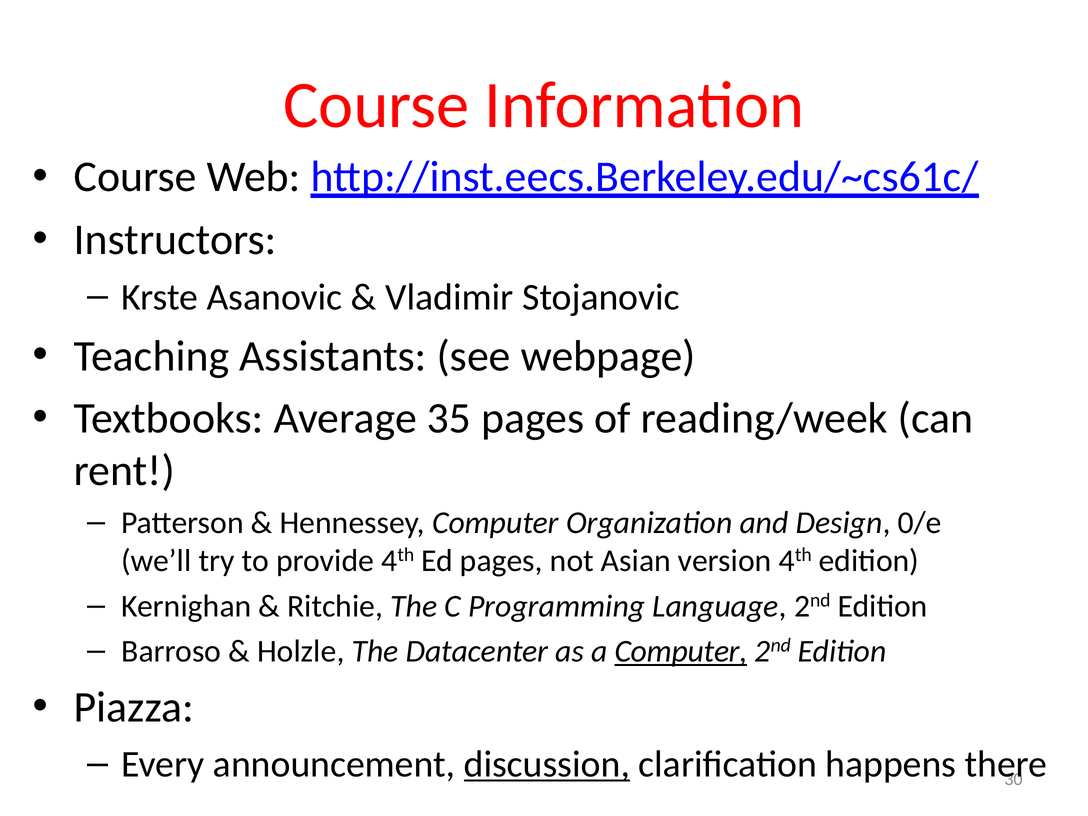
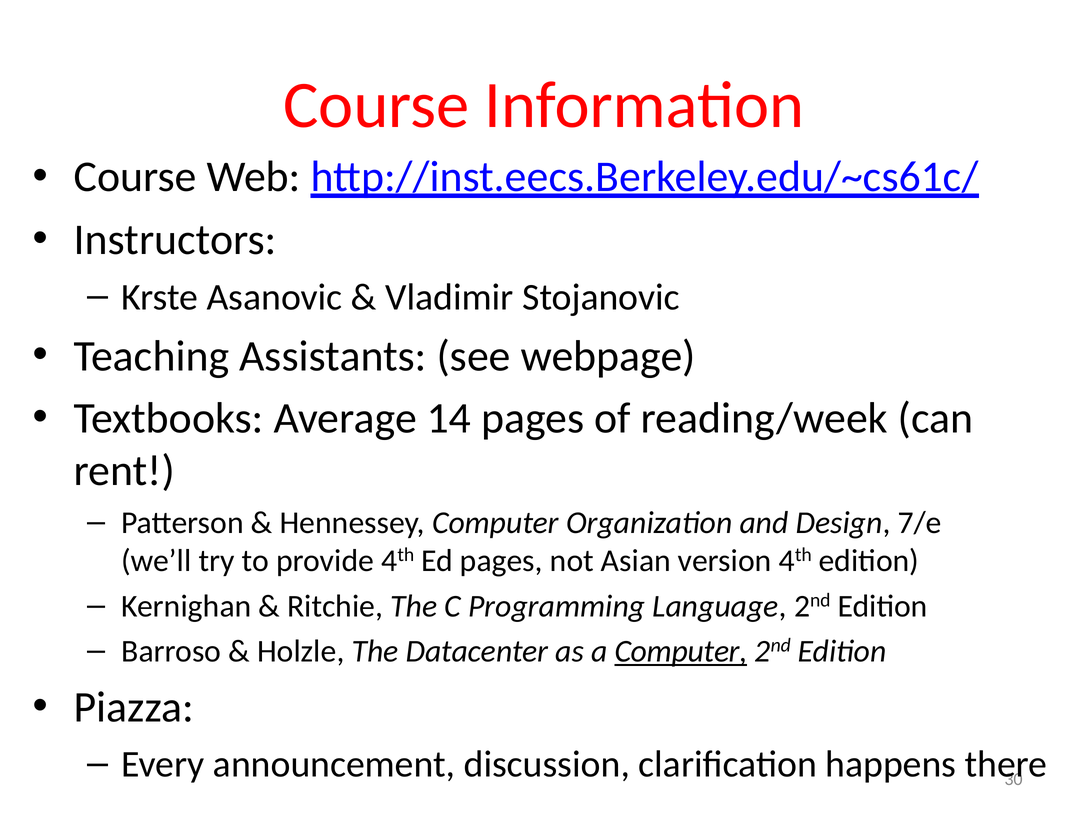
35: 35 -> 14 (449, 418)
0/e: 0/e -> 7/e (920, 523)
discussion underline: present -> none (547, 764)
